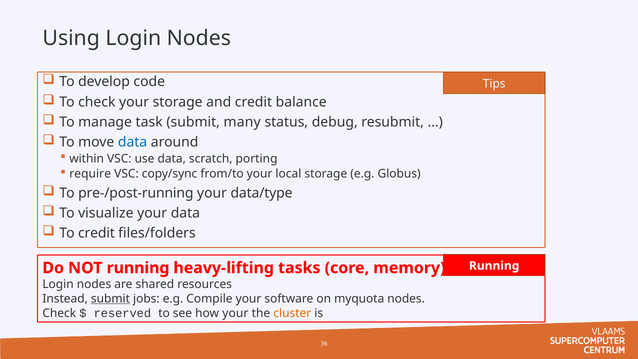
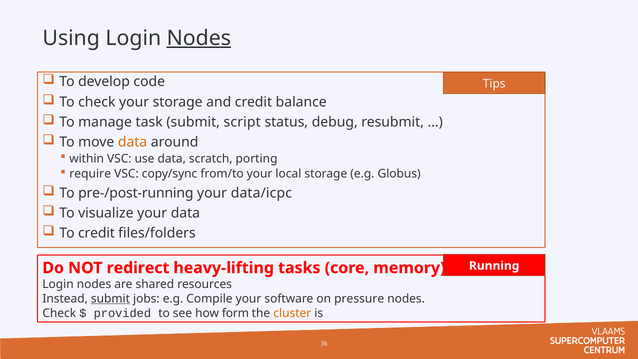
Nodes underline: none -> present (199, 38)
many: many -> script (242, 122)
data colour: blue -> orange (133, 142)
data/type: data/type -> data/icpc (261, 193)
NOT running: running -> redirect (138, 268)
myquota: myquota -> pressure (359, 299)
reserved: reserved -> provided (122, 313)
how your: your -> form (235, 313)
